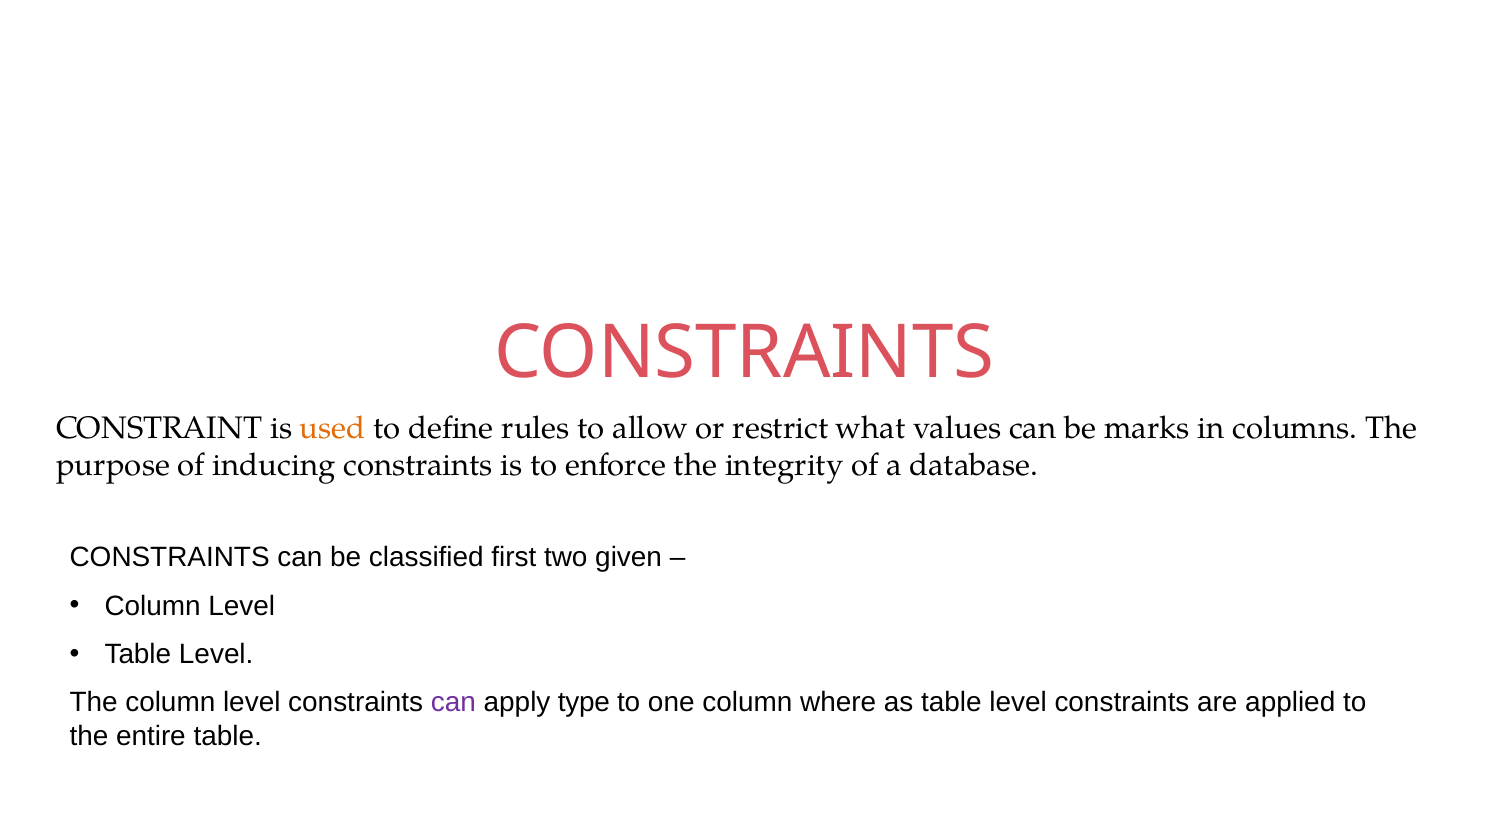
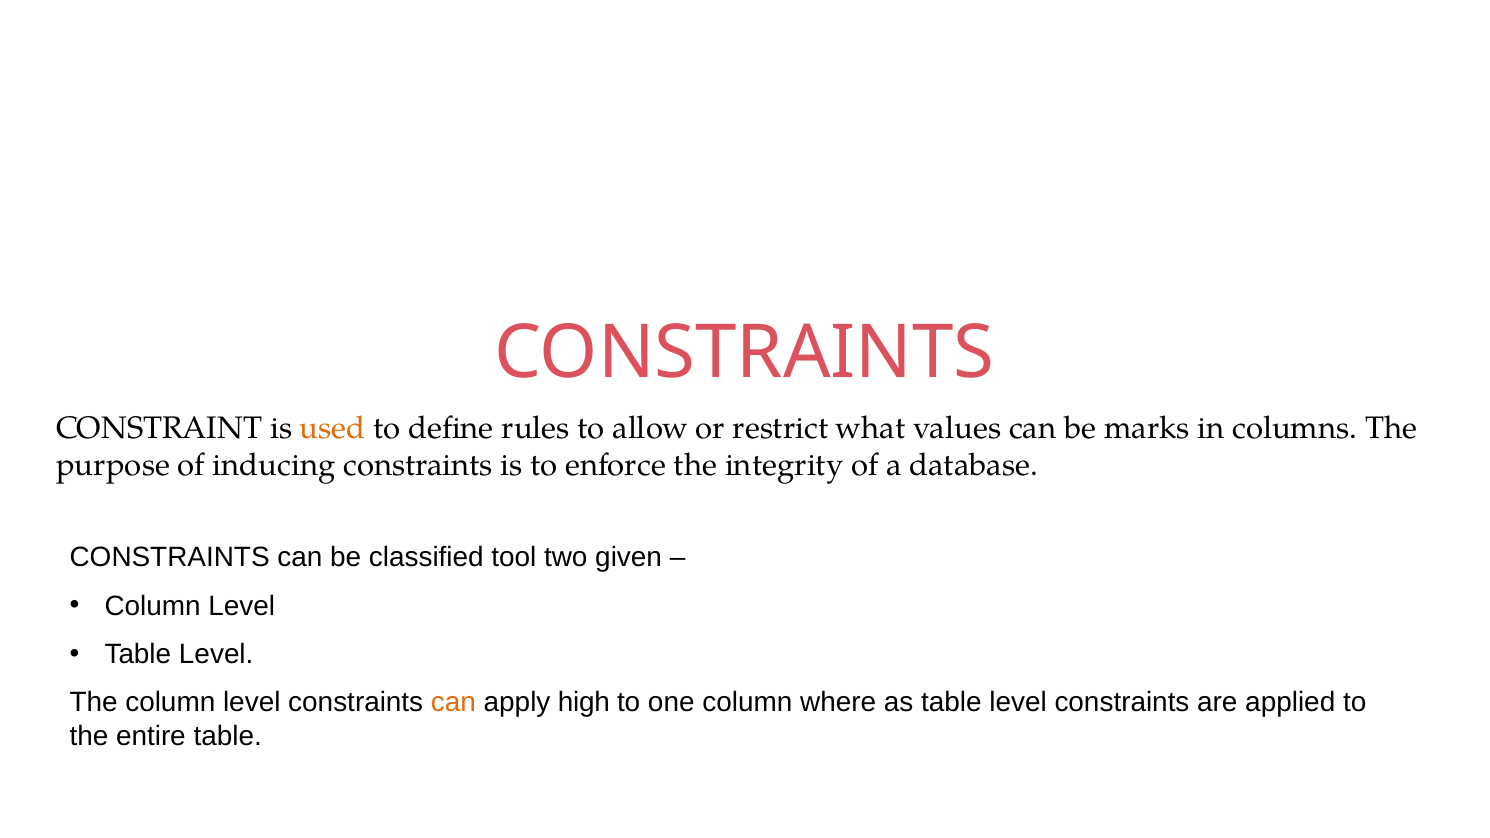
first: first -> tool (514, 558)
can colour: purple -> orange (453, 703)
type: type -> high (584, 703)
